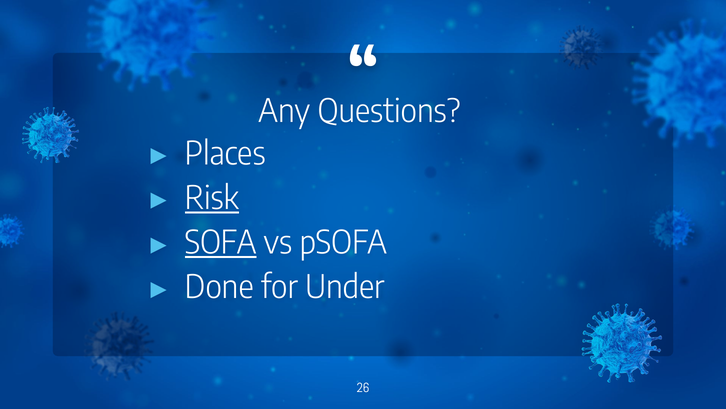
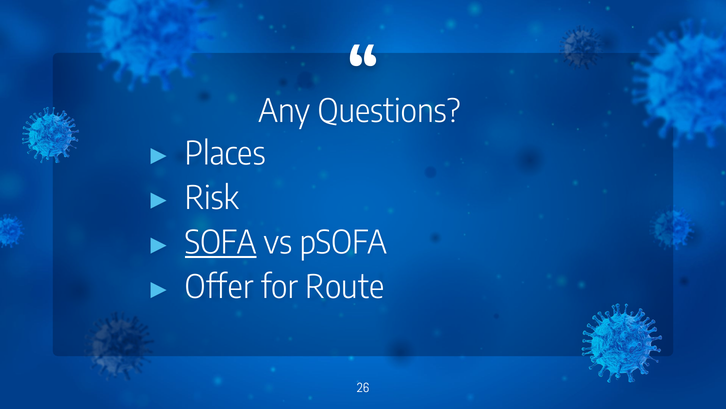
Risk underline: present -> none (212, 198)
Done: Done -> Offer (219, 287)
Under: Under -> Route (345, 287)
